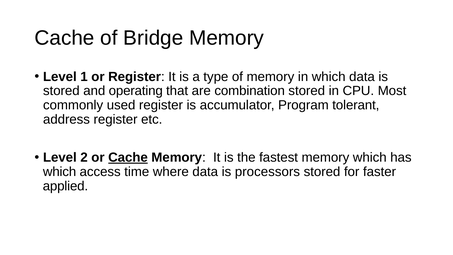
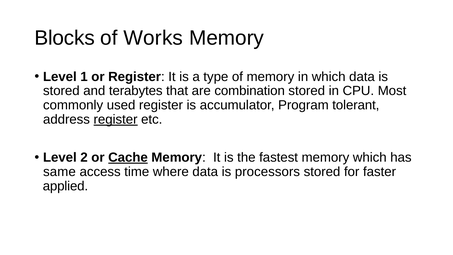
Cache: Cache -> Blocks (65, 38)
Bridge: Bridge -> Works (153, 38)
operating: operating -> terabytes (136, 91)
register underline: none -> present (116, 119)
which: which -> same (59, 172)
